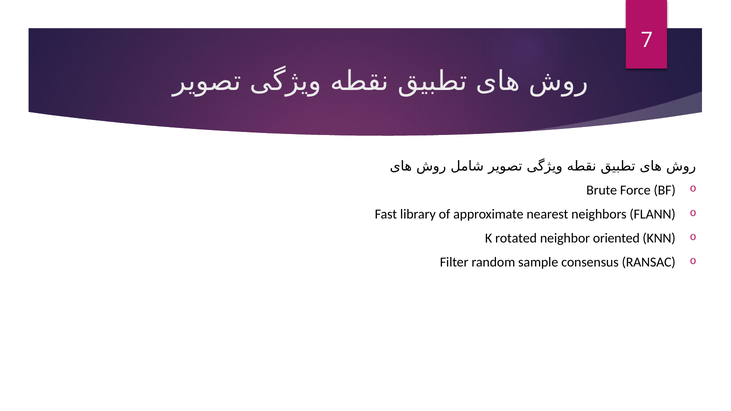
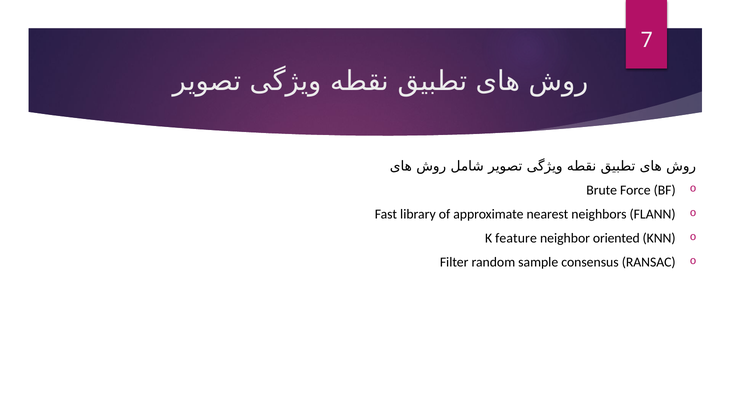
rotated: rotated -> feature (516, 238)
